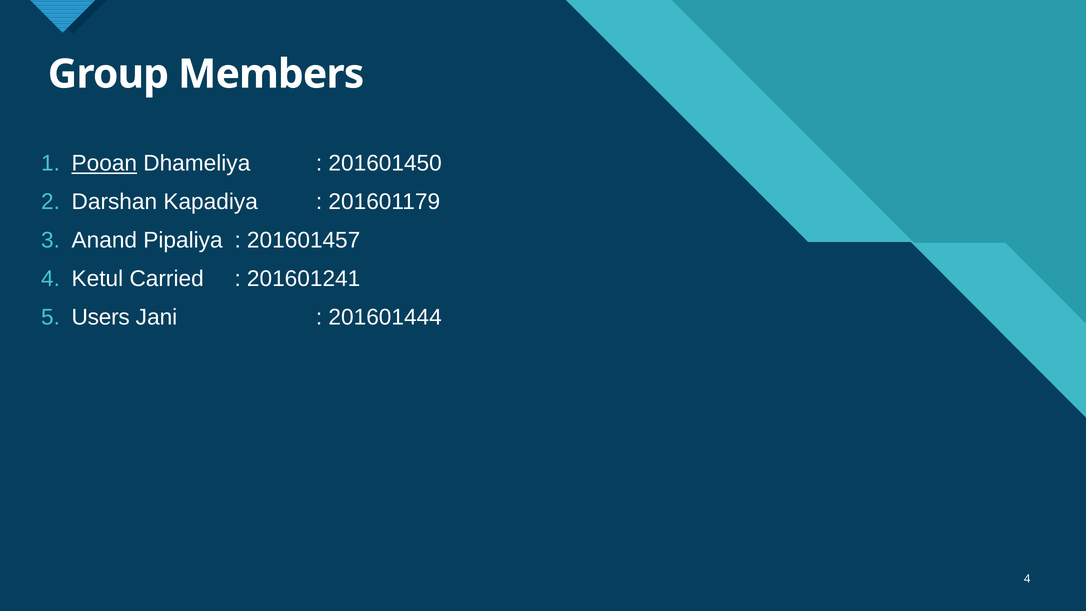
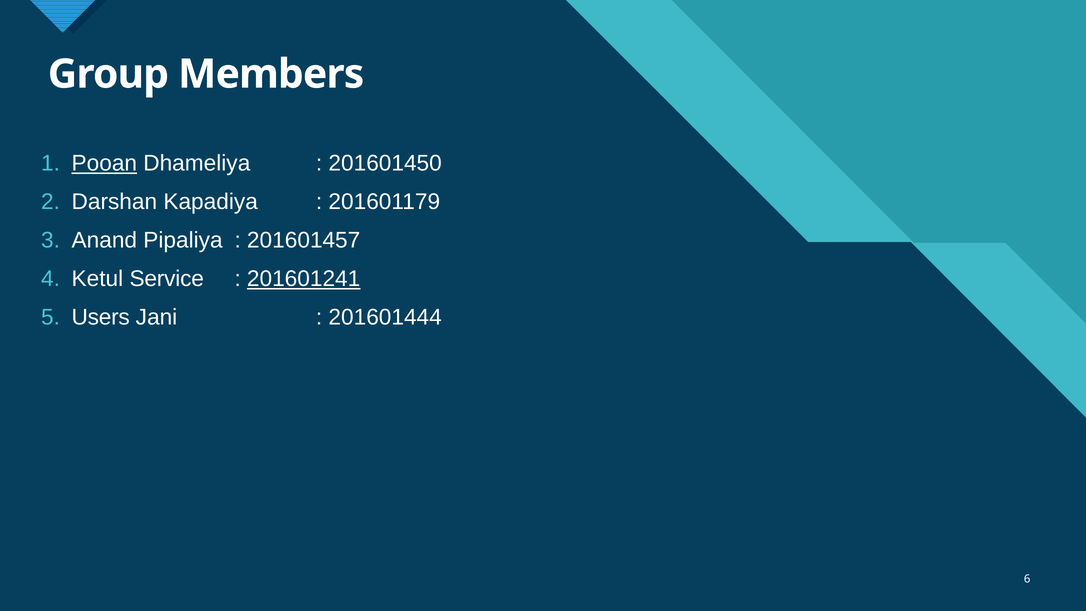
Carried: Carried -> Service (167, 279)
201601241 underline: none -> present (304, 279)
4: 4 -> 6 (1027, 579)
